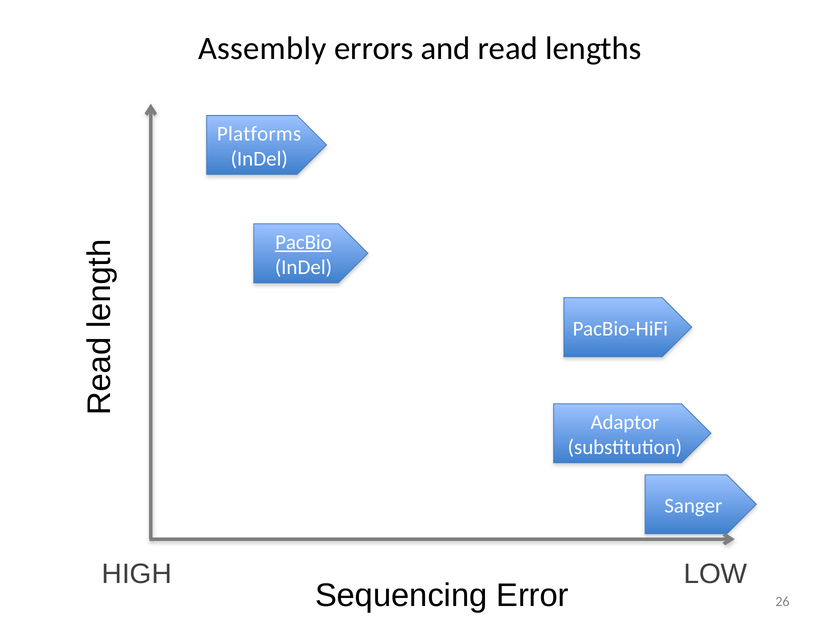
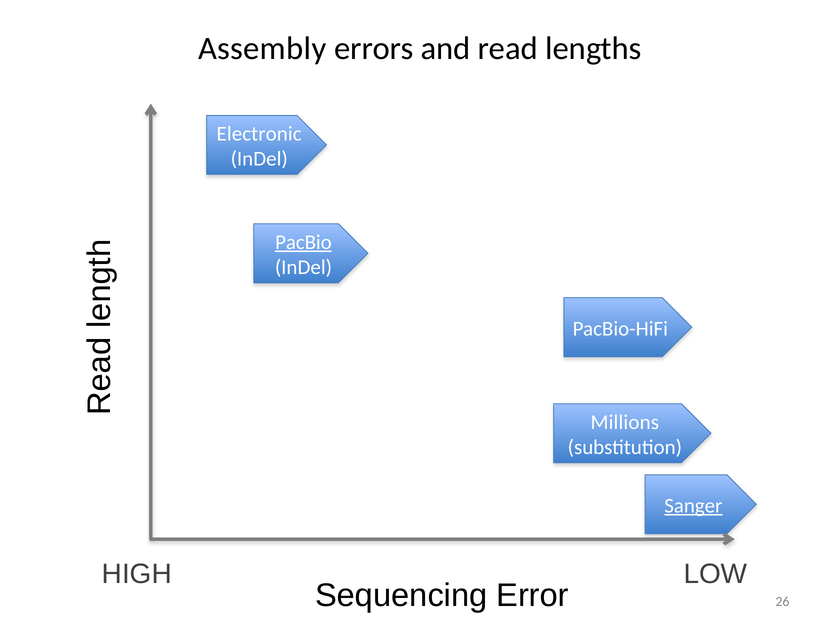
Platforms: Platforms -> Electronic (259, 134)
Adaptor: Adaptor -> Millions (625, 422)
Sanger underline: none -> present (693, 506)
